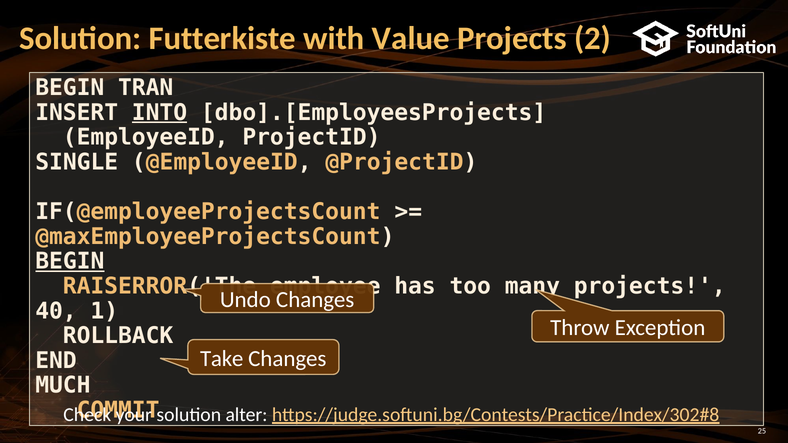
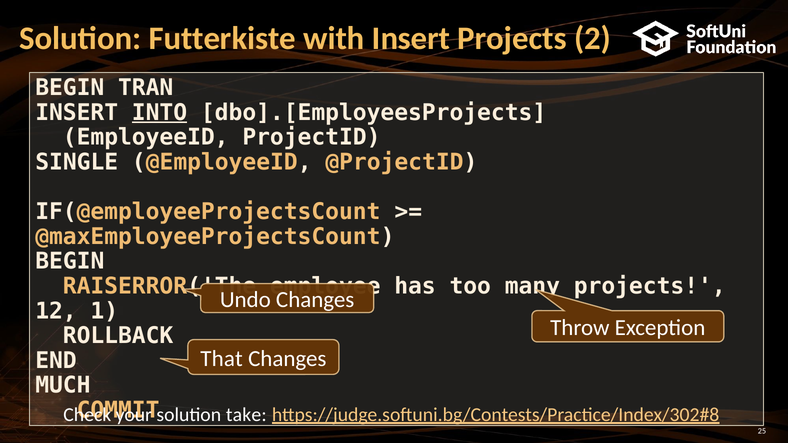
with Value: Value -> Insert (411, 38)
BEGIN underline: present -> none (70, 262)
40: 40 -> 12 (56, 311)
Take: Take -> That (222, 359)
alter: alter -> take (246, 415)
